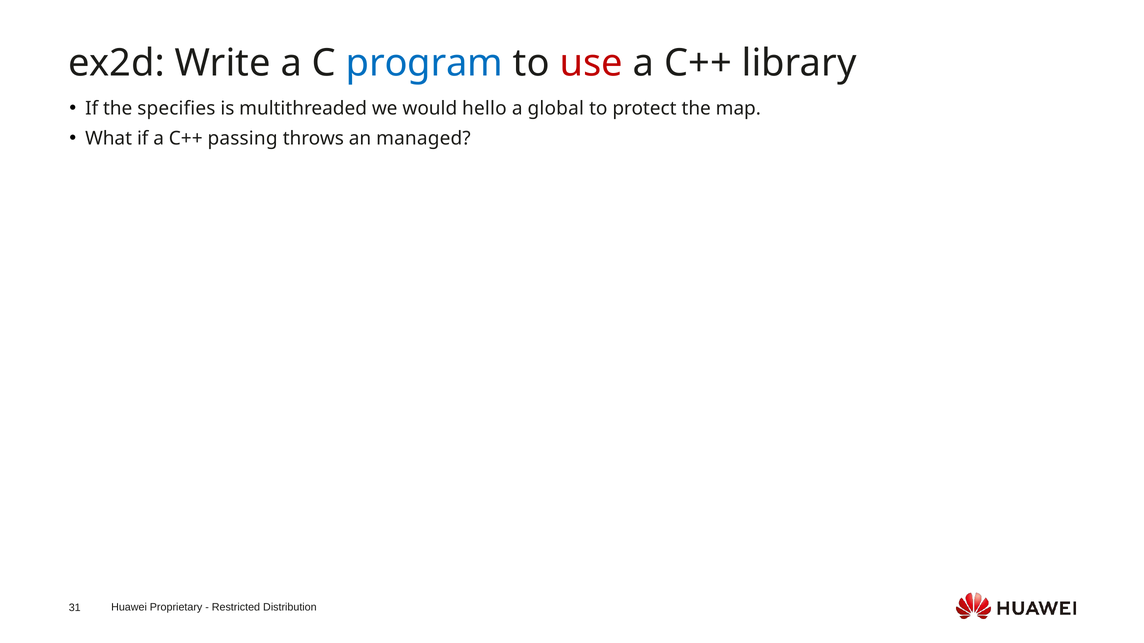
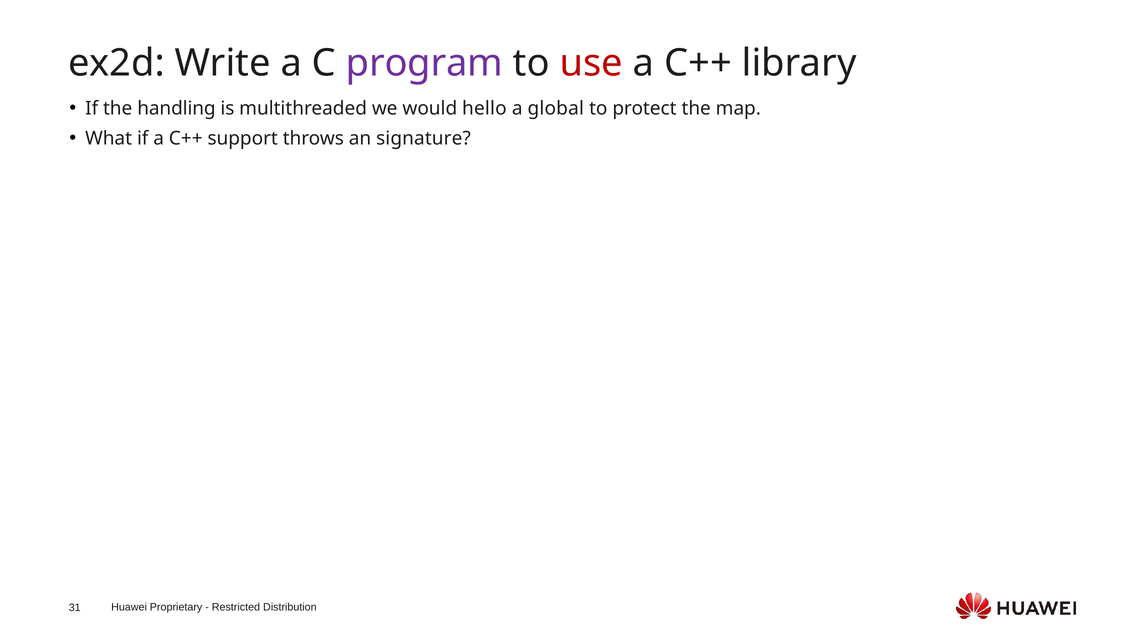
program colour: blue -> purple (424, 63)
specifies: specifies -> handling (176, 109)
passing: passing -> support (243, 139)
managed: managed -> signature (423, 139)
